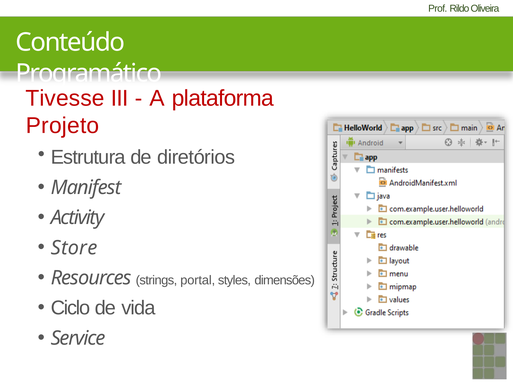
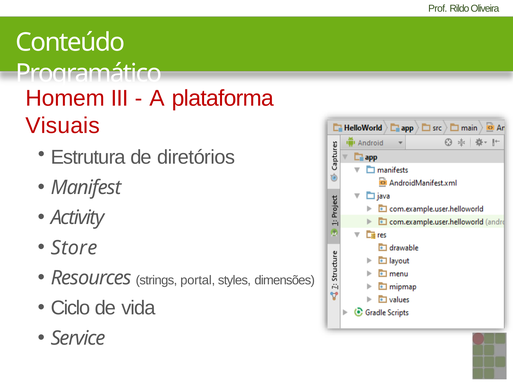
Tivesse: Tivesse -> Homem (65, 98)
Projeto: Projeto -> Visuais (63, 126)
